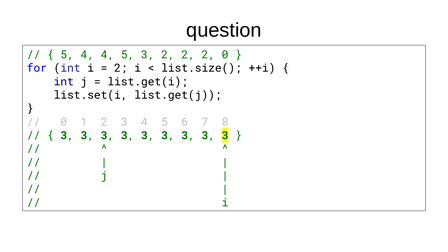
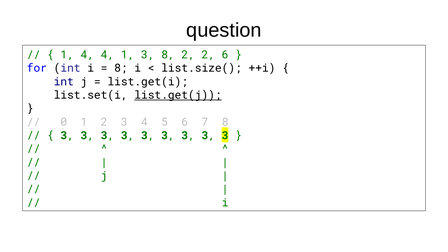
5: 5 -> 1 (67, 55)
4 4 5: 5 -> 1 (128, 55)
3 2: 2 -> 8 (168, 55)
2 0: 0 -> 6 (225, 55)
2: 2 -> 8 (121, 68)
list.get(j underline: none -> present (178, 95)
